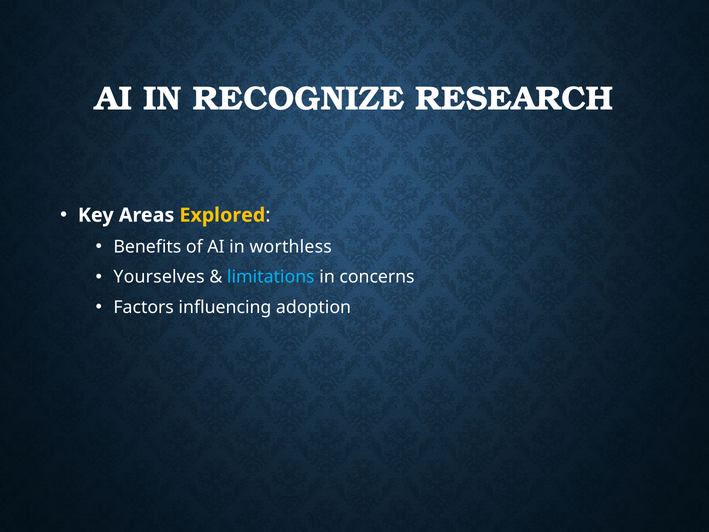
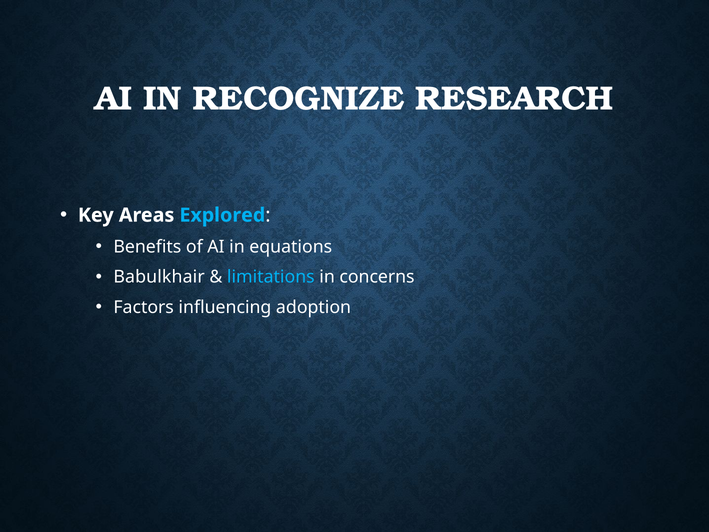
Explored colour: yellow -> light blue (222, 215)
worthless: worthless -> equations (291, 247)
Yourselves: Yourselves -> Babulkhair (159, 277)
